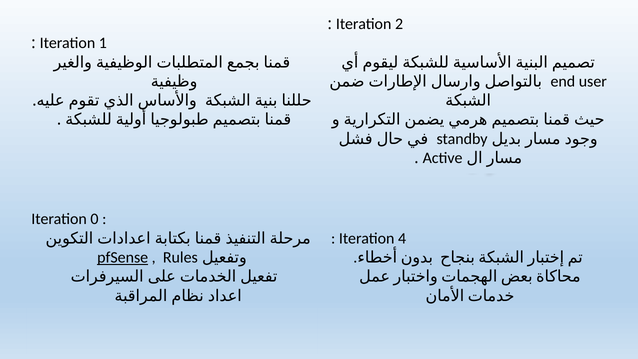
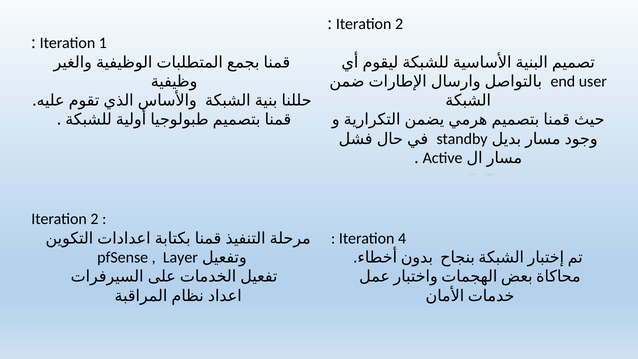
0: 0 -> 2 (95, 219)
pfSense underline: present -> none (123, 257)
Rules: Rules -> Layer (180, 257)
